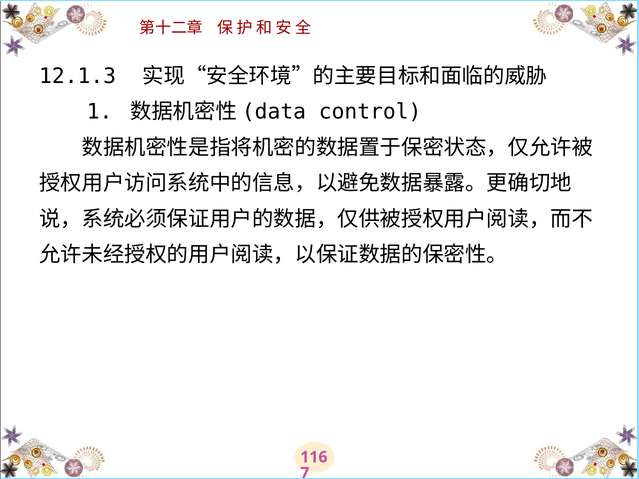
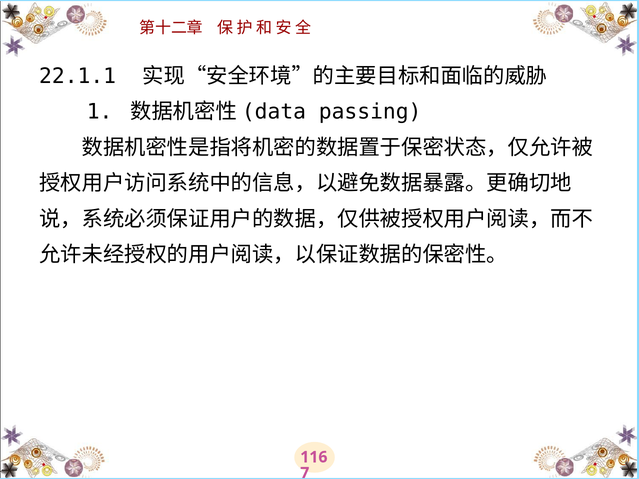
12.1.3: 12.1.3 -> 22.1.1 (78, 76)
control: control -> passing (370, 112)
